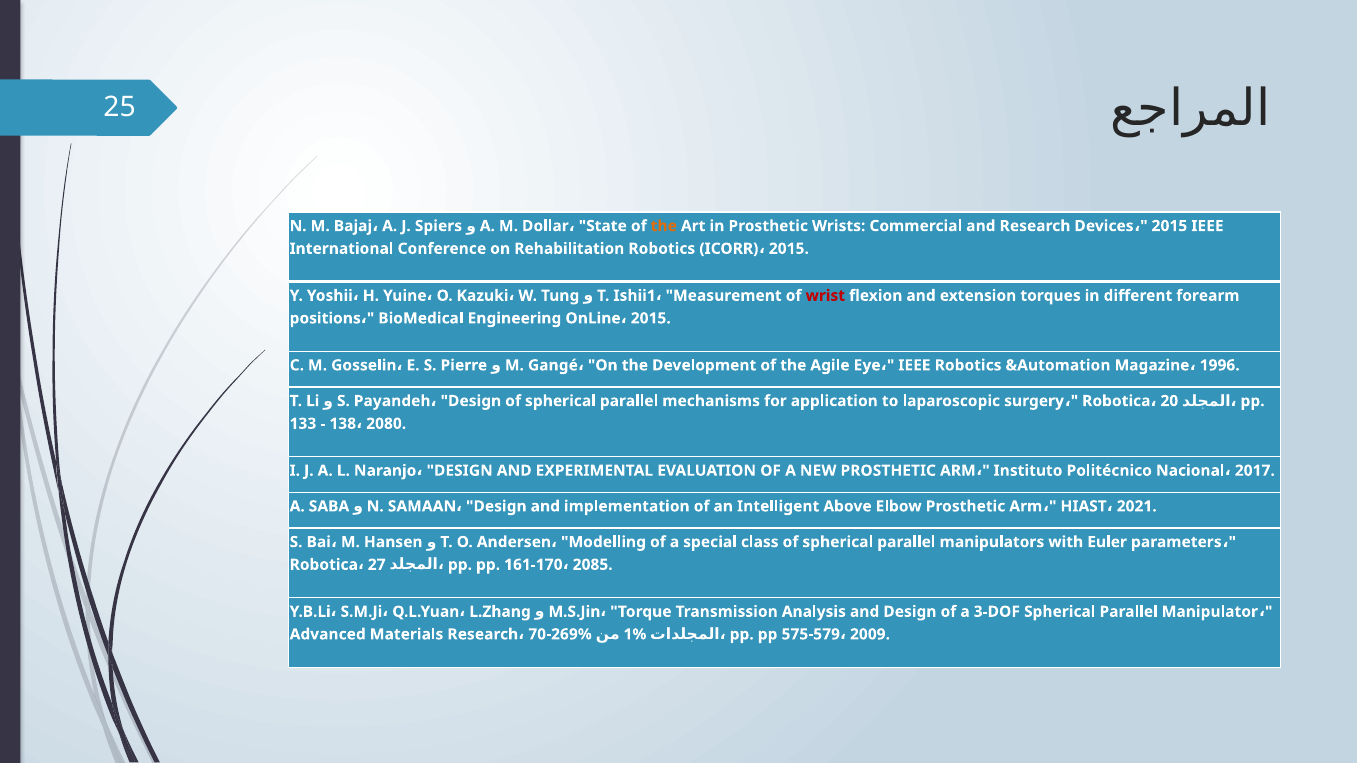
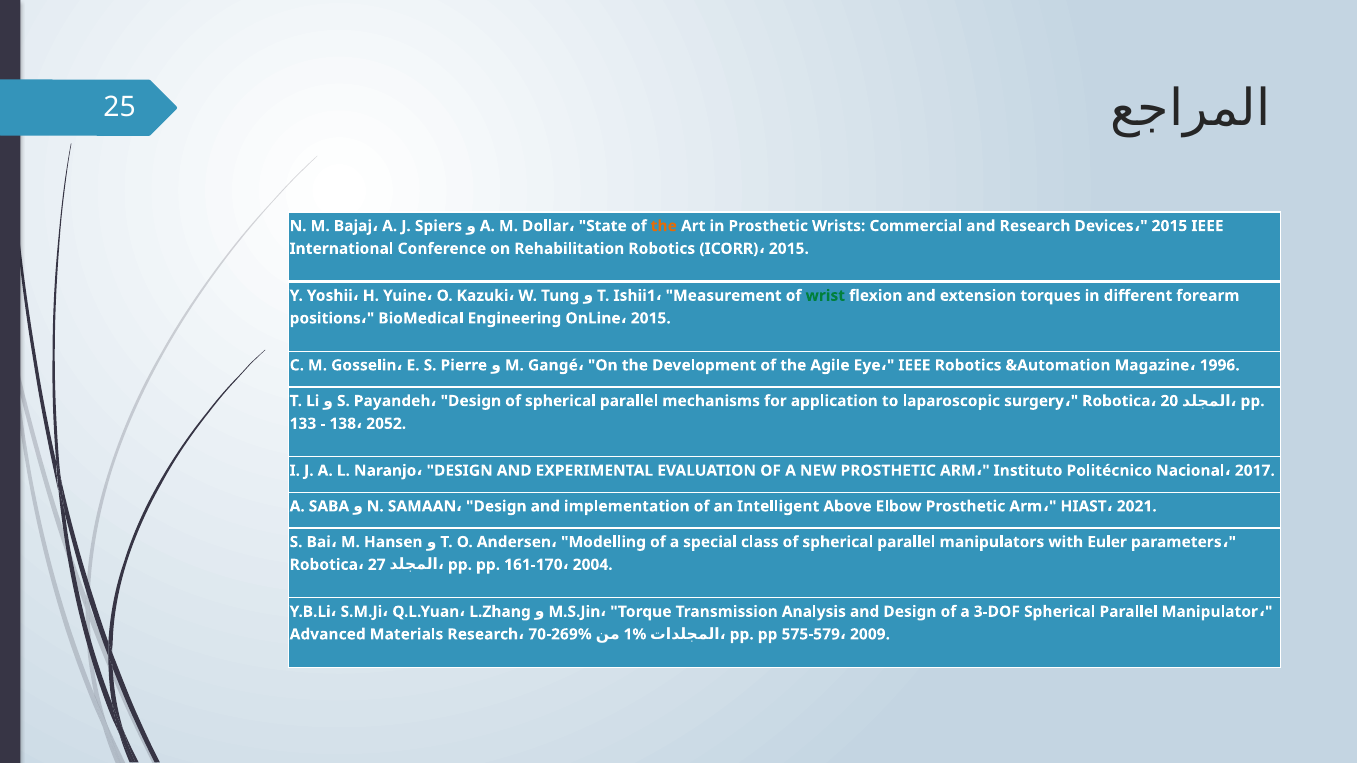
wrist colour: red -> green (825, 296)
2080: 2080 -> 2052 (386, 424)
2085: 2085 -> 2004 (593, 565)
